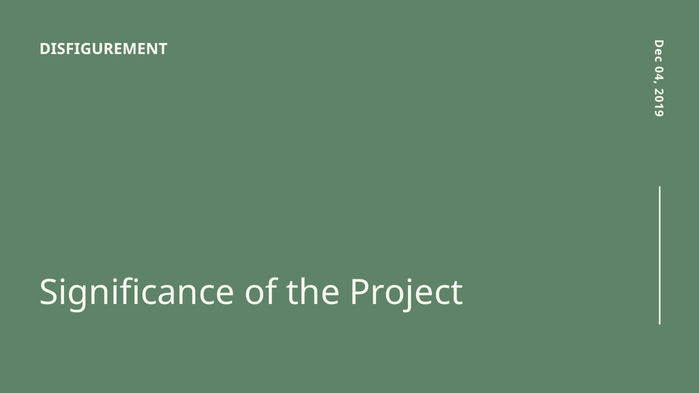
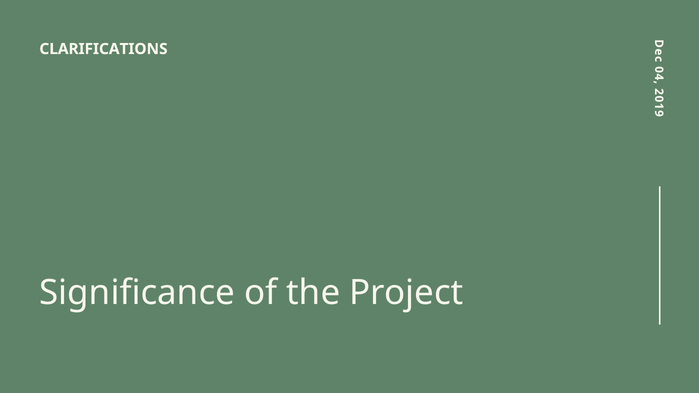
DISFIGUREMENT: DISFIGUREMENT -> CLARIFICATIONS (103, 49)
